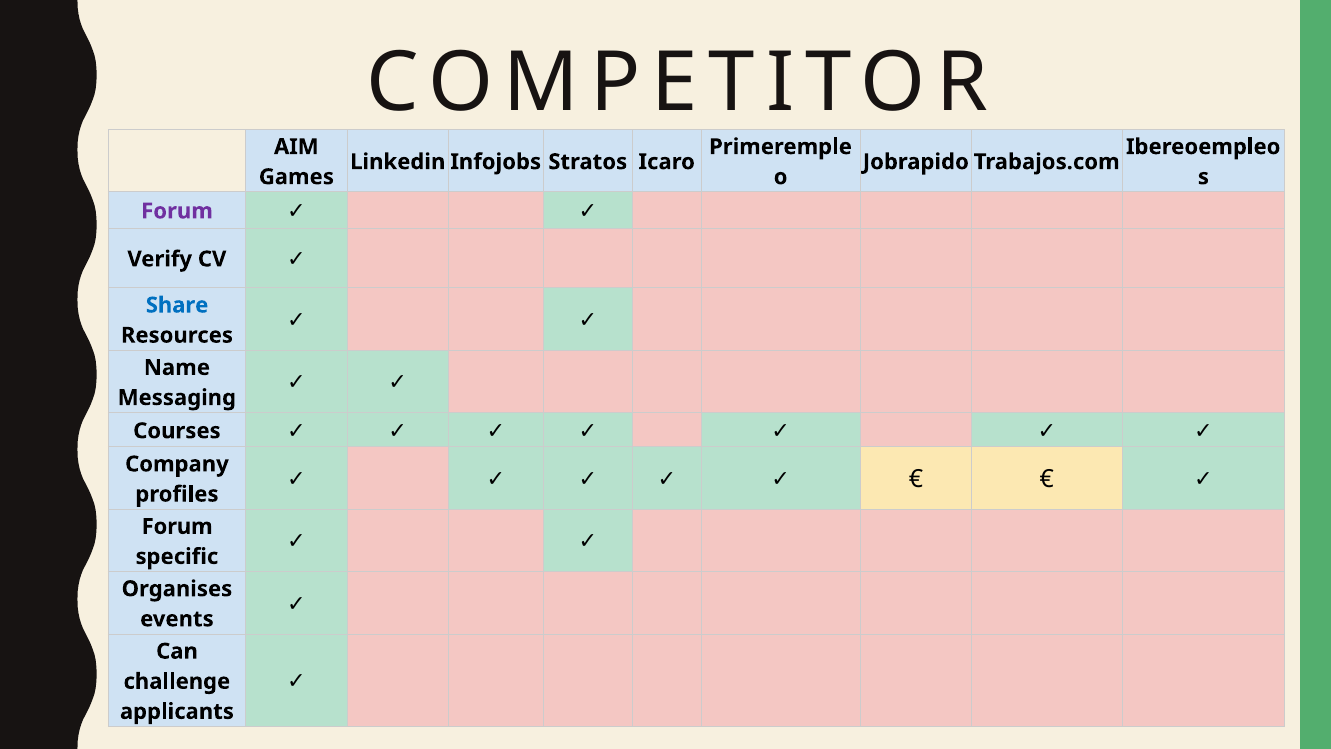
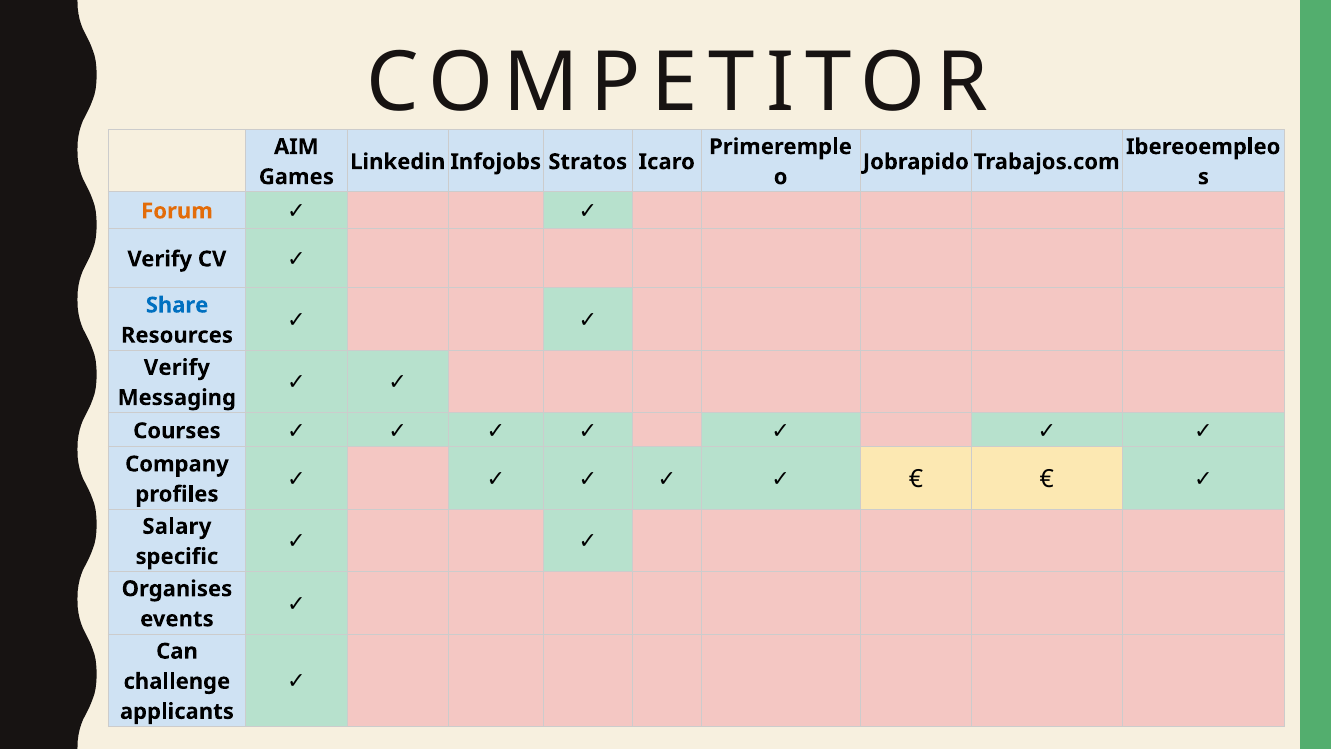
Forum colour: purple -> orange (177, 211)
Name: Name -> Verify (177, 367)
Forum: Forum -> Salary (177, 526)
